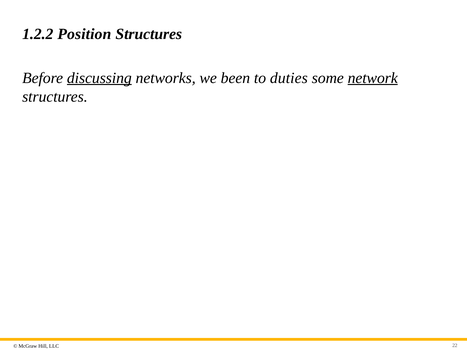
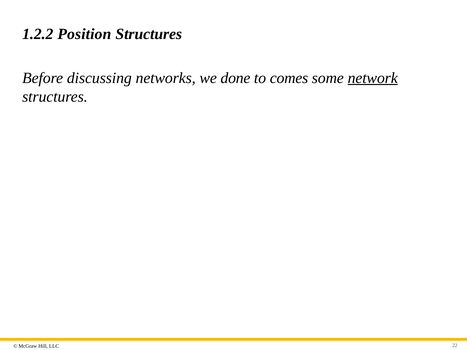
discussing underline: present -> none (99, 78)
been: been -> done (235, 78)
duties: duties -> comes (289, 78)
